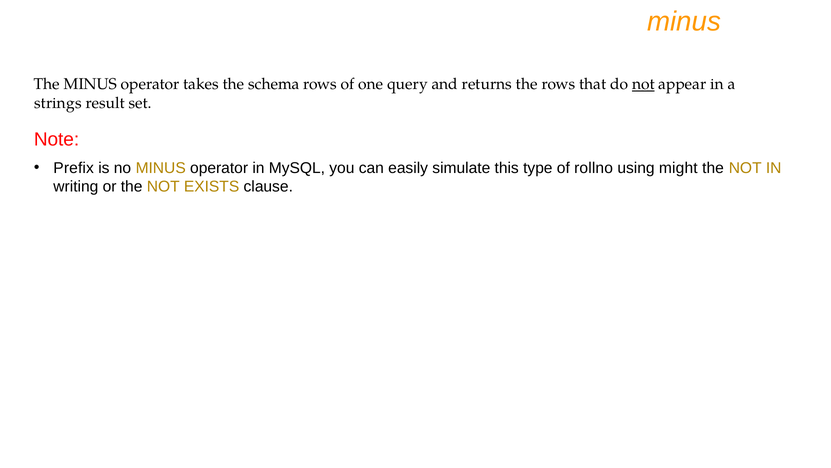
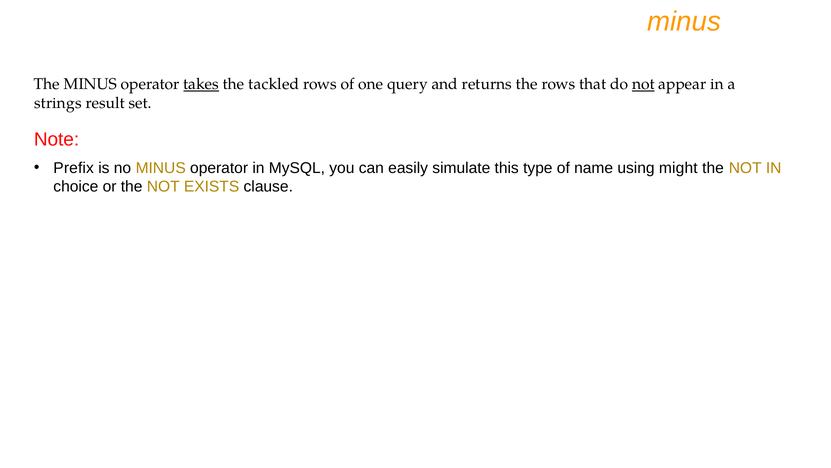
takes underline: none -> present (201, 84)
schema: schema -> tackled (274, 84)
rollno: rollno -> name (594, 168)
writing: writing -> choice (76, 187)
